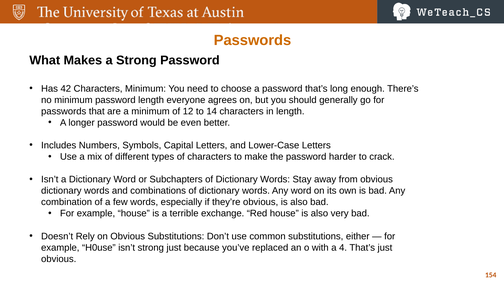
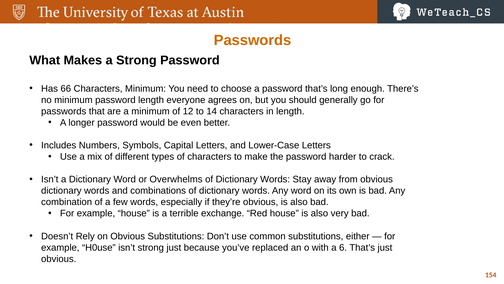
42: 42 -> 66 (66, 88)
Subchapters: Subchapters -> Overwhelms (176, 179)
4: 4 -> 6 (343, 247)
